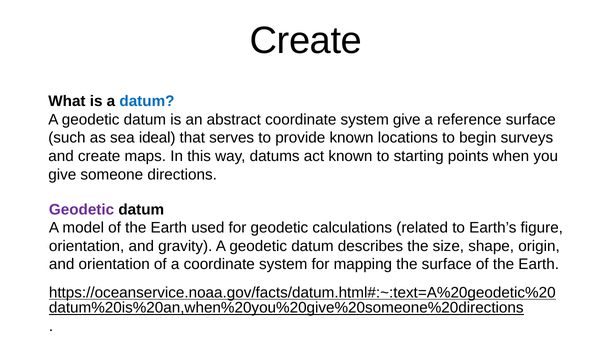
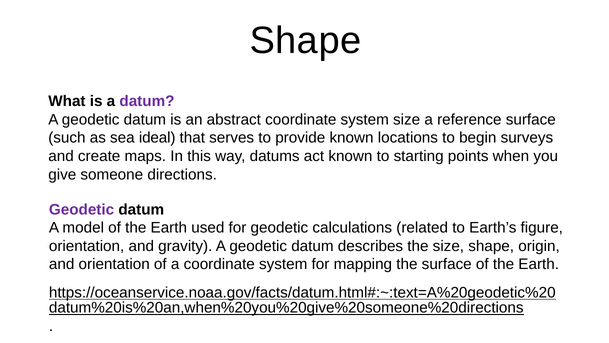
Create: Create -> Shape (305, 41)
datum colour: blue -> purple (147, 101)
system give: give -> size (407, 119)
